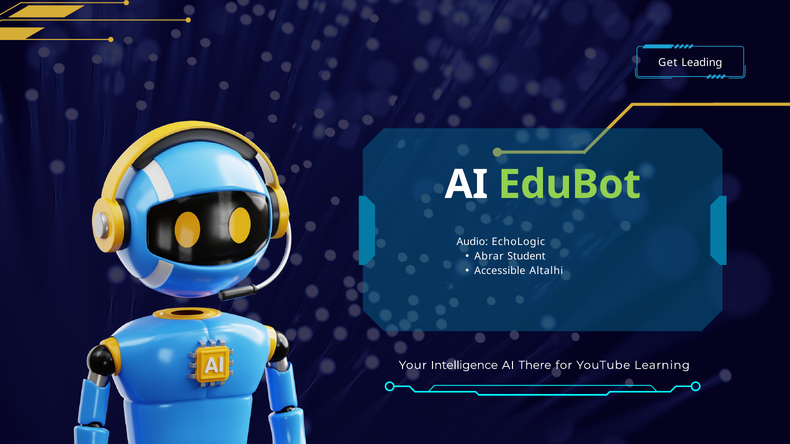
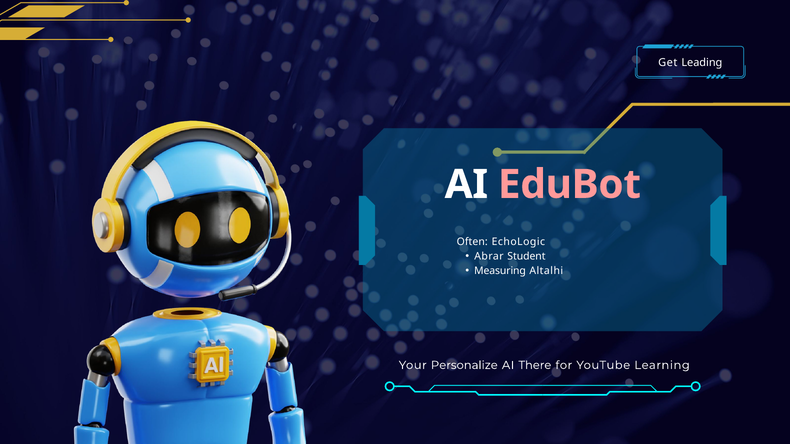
EduBot colour: light green -> pink (569, 185)
Audio: Audio -> Often (472, 242)
Accessible: Accessible -> Measuring (500, 271)
Intelligence: Intelligence -> Personalize (464, 365)
